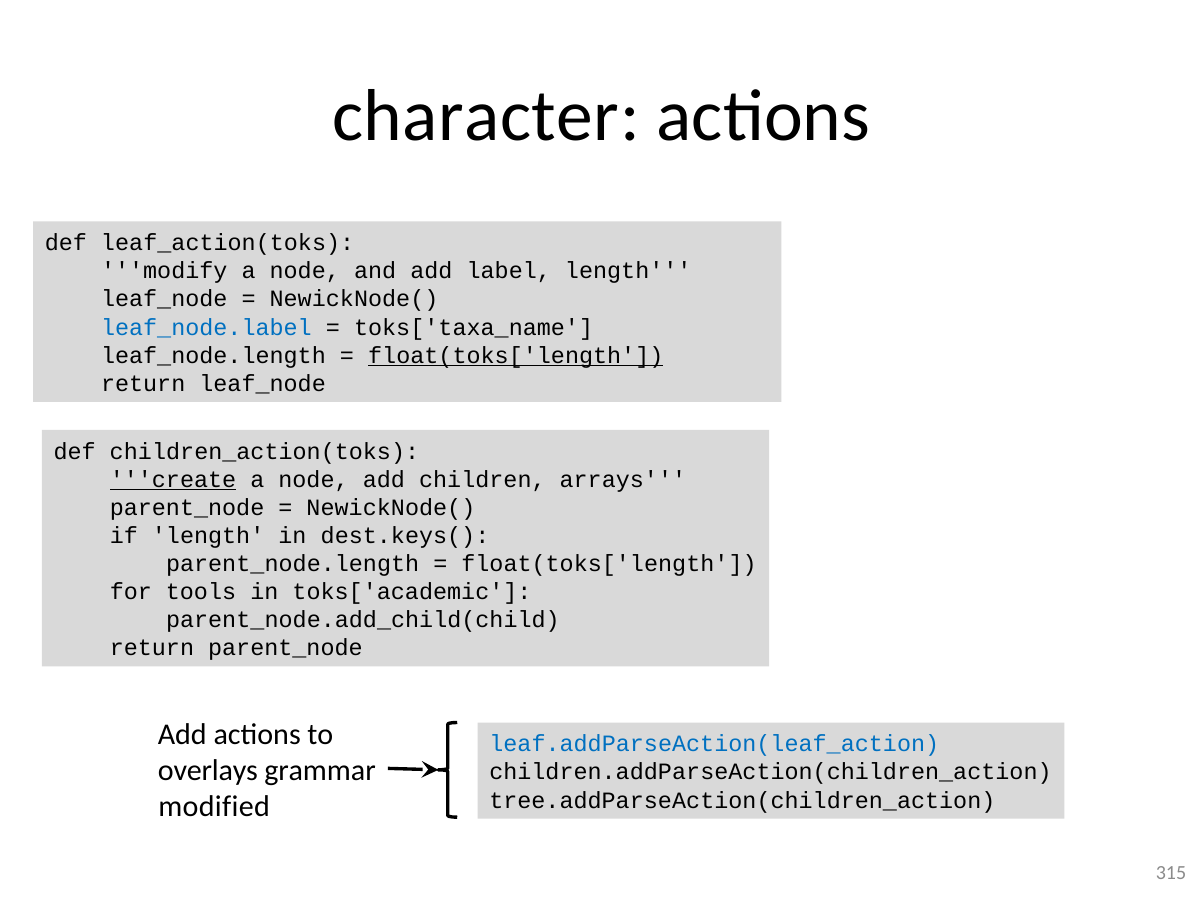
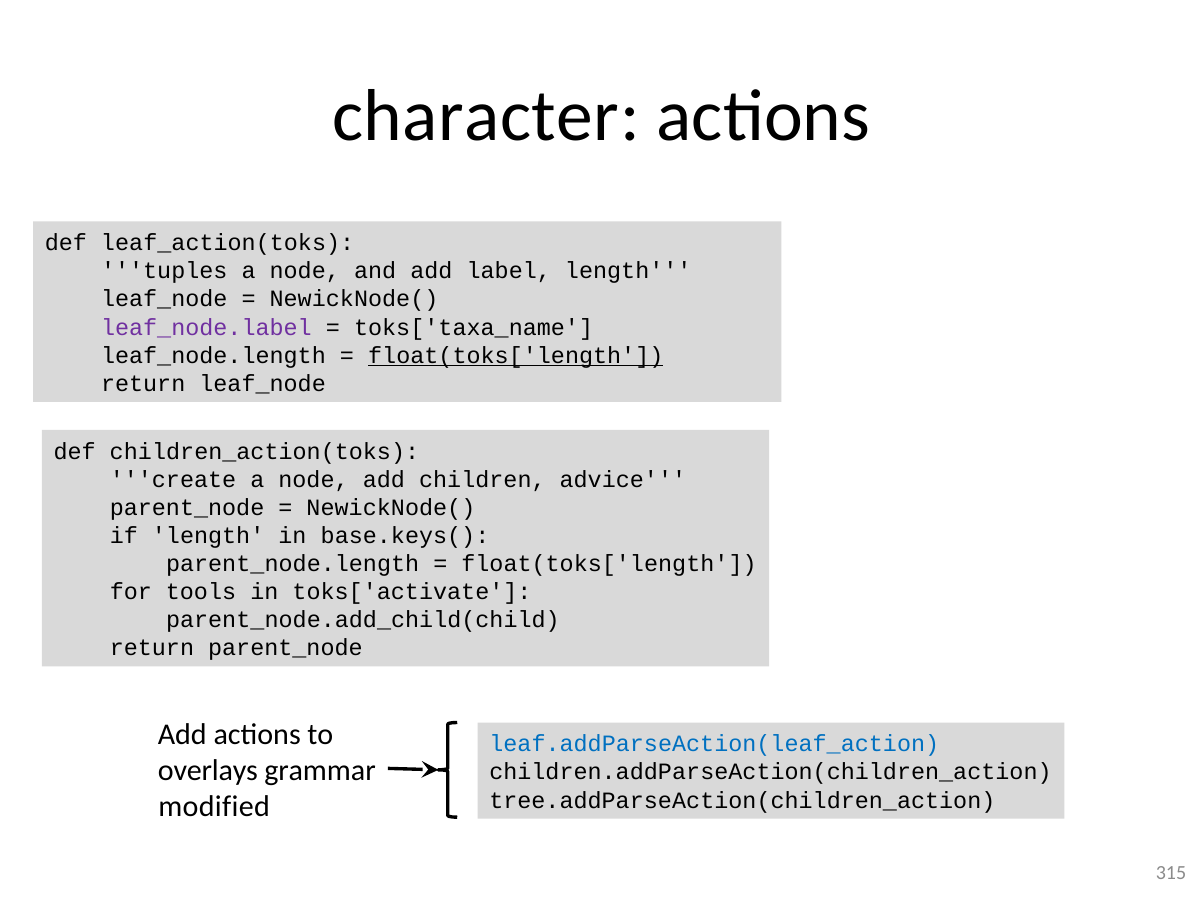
modify: modify -> tuples (164, 271)
leaf_node.label colour: blue -> purple (206, 327)
create underline: present -> none (173, 480)
arrays: arrays -> advice (623, 480)
dest.keys(: dest.keys( -> base.keys( (405, 536)
toks['academic: toks['academic -> toks['activate (412, 592)
